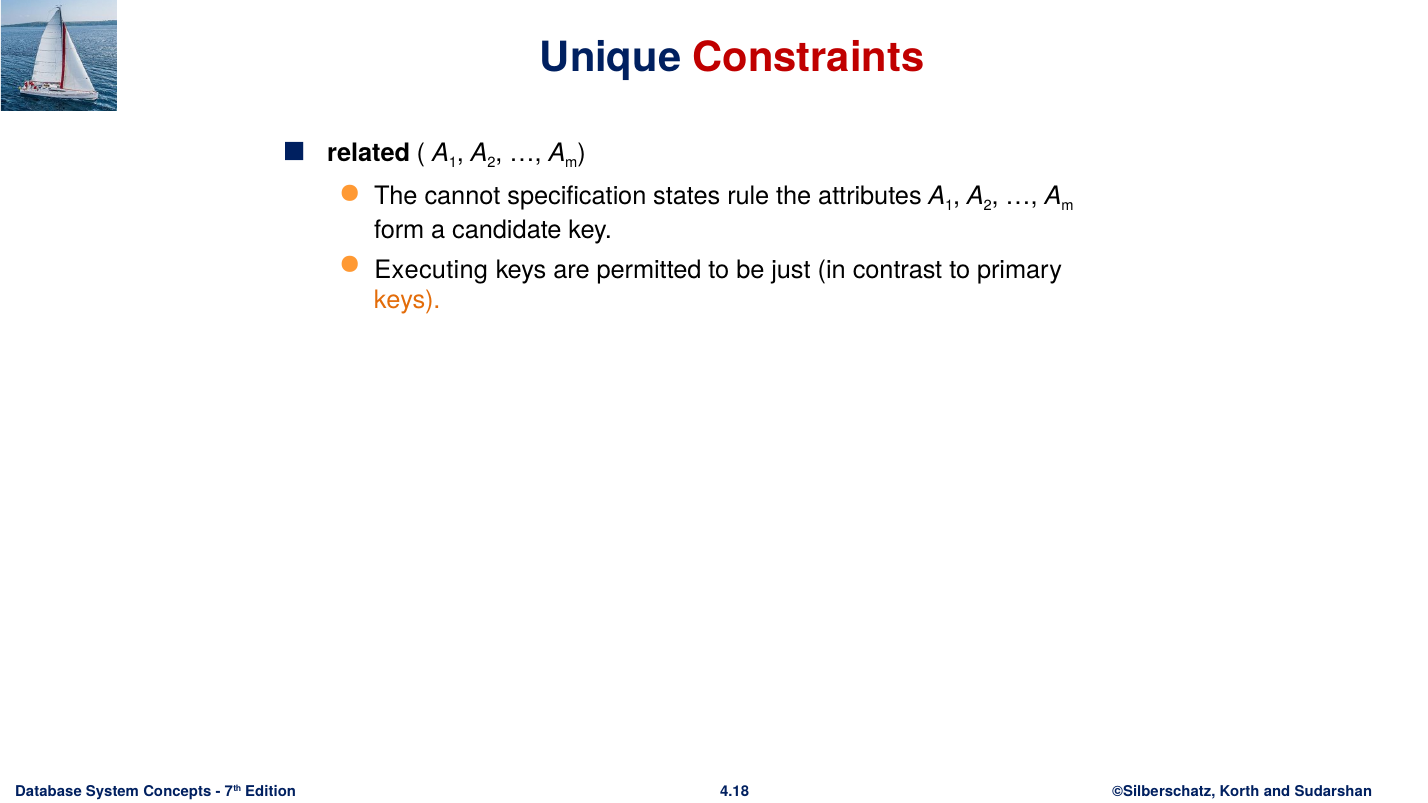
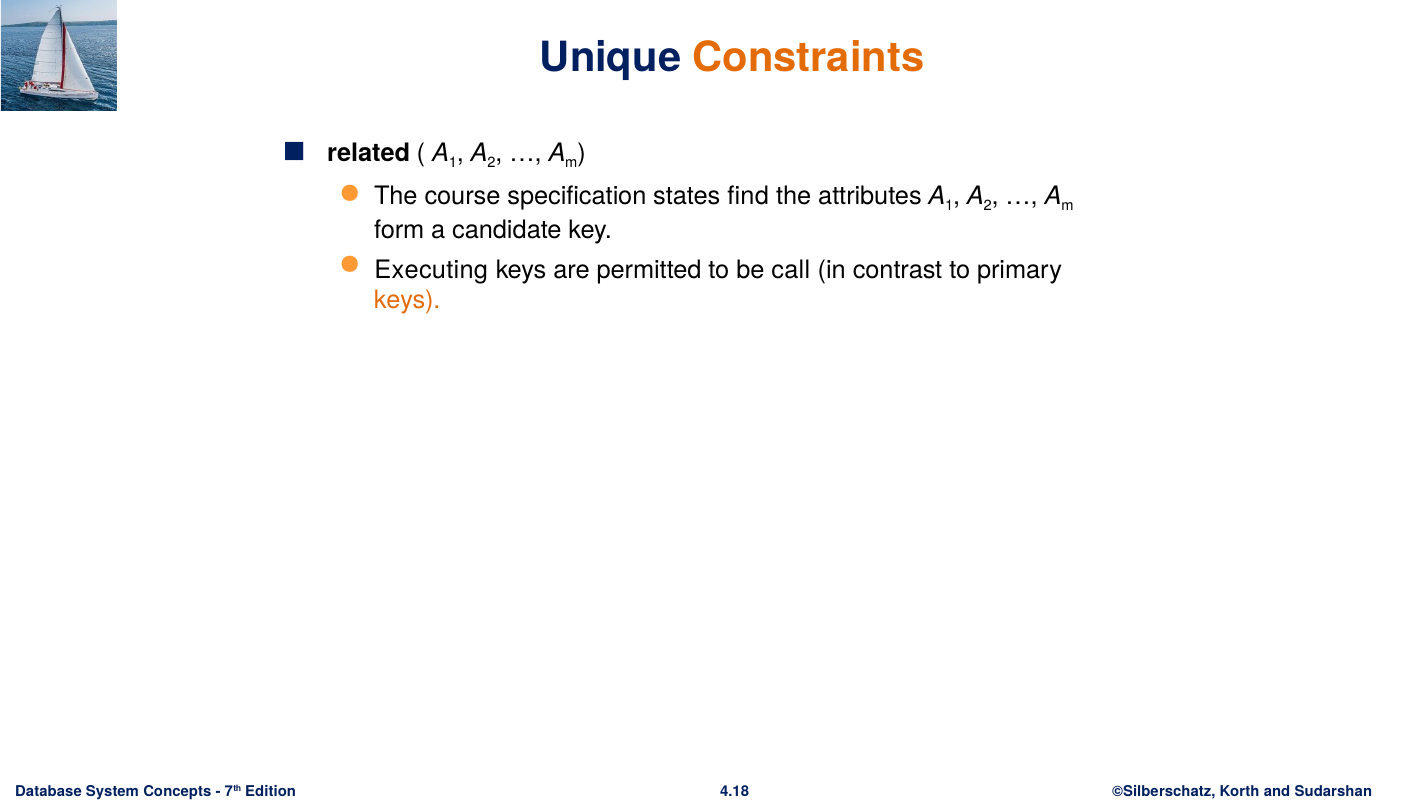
Constraints colour: red -> orange (808, 57)
cannot: cannot -> course (463, 196)
rule: rule -> find (748, 196)
just: just -> call (791, 270)
